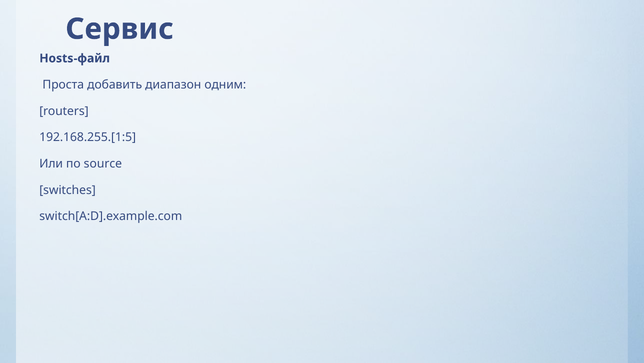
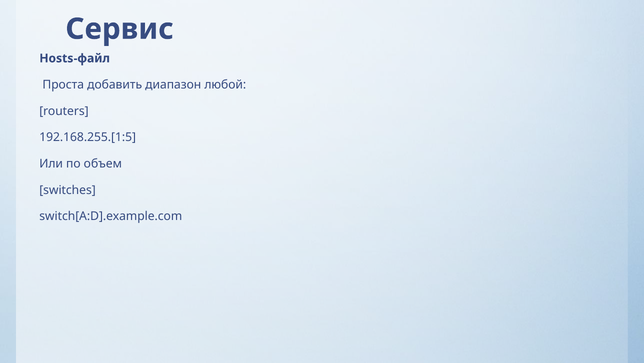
одним: одним -> любой (225, 85)
source: source -> объем (103, 163)
